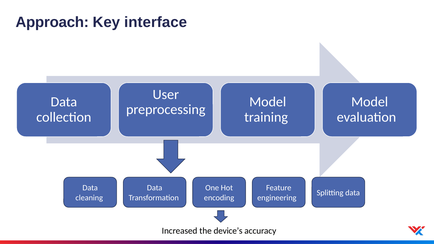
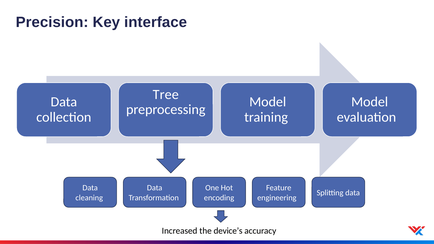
Approach: Approach -> Precision (52, 22)
User: User -> Tree (166, 94)
